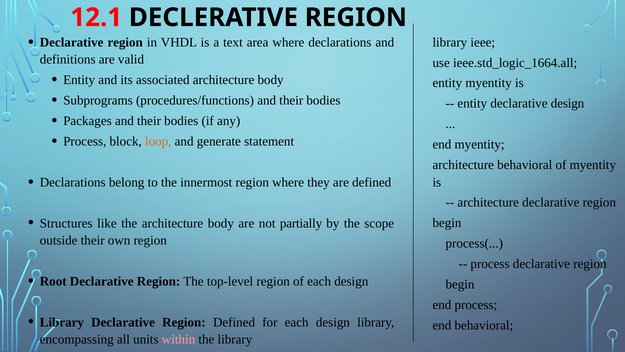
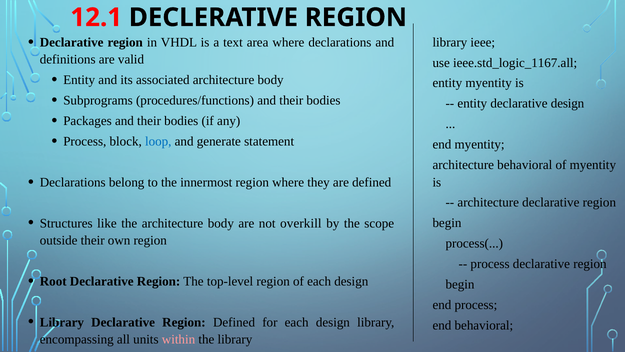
ieee.std_logic_1664.all: ieee.std_logic_1664.all -> ieee.std_logic_1167.all (515, 63)
loop colour: orange -> blue (158, 141)
partially: partially -> overkill (301, 223)
